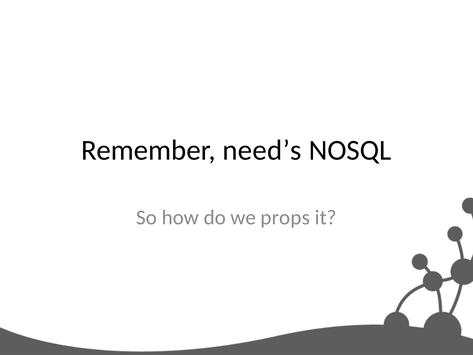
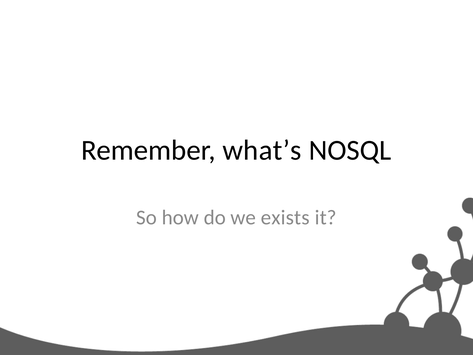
need’s: need’s -> what’s (262, 150)
props: props -> exists (285, 217)
